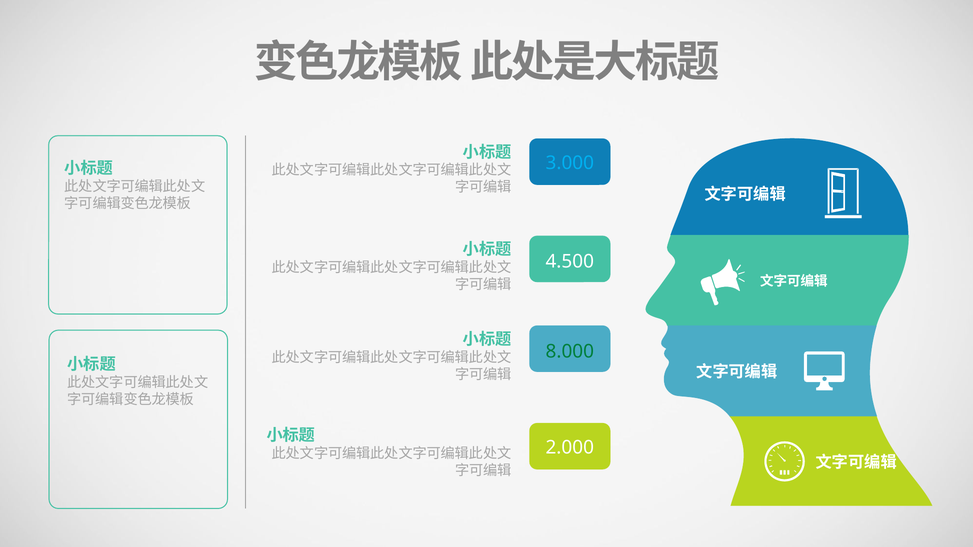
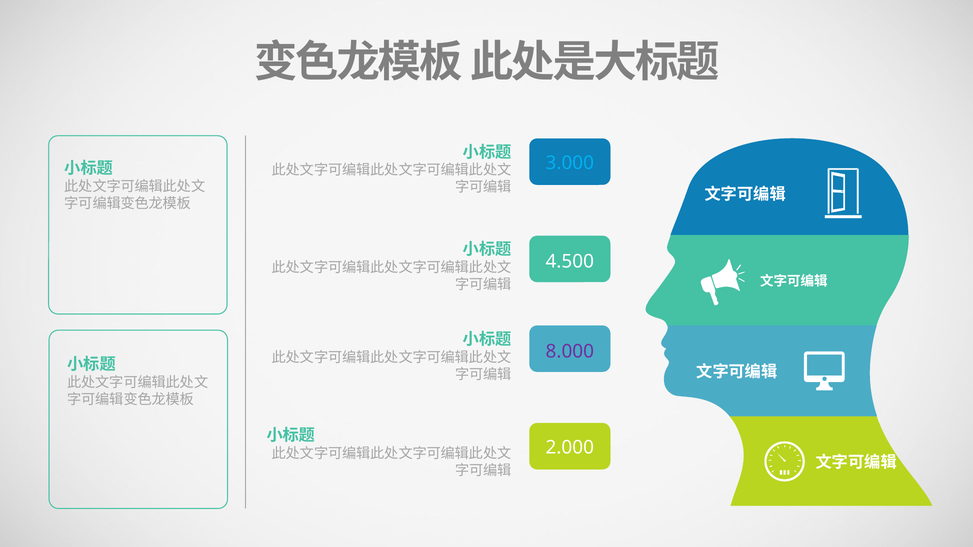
8.000 colour: green -> purple (570, 352)
